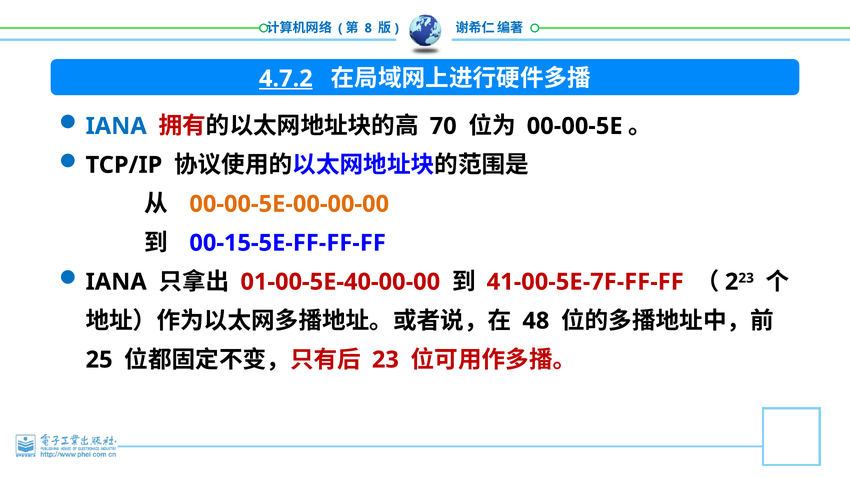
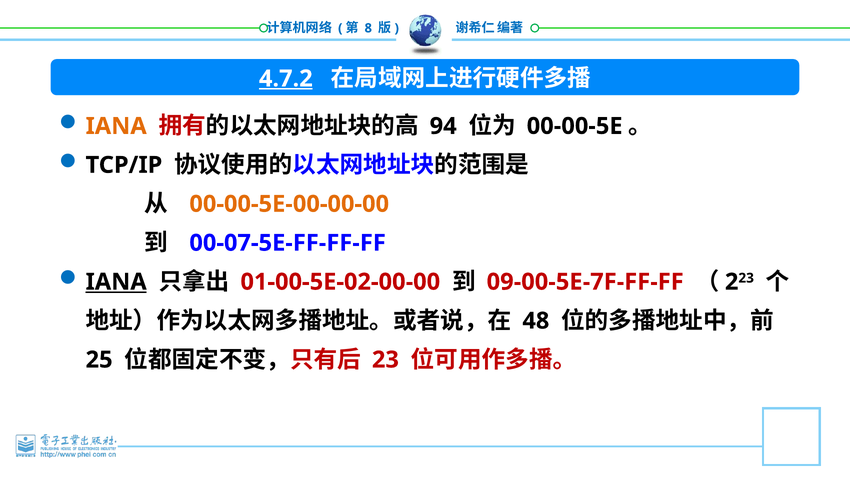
IANA colour: blue -> orange (116, 126)
70: 70 -> 94 (443, 126)
00-15-5E-FF-FF-FF: 00-15-5E-FF-FF-FF -> 00-07-5E-FF-FF-FF (288, 243)
IANA underline: none -> present (116, 282)
01-00-5E-40-00-00: 01-00-5E-40-00-00 -> 01-00-5E-02-00-00 (340, 282)
41-00-5E-7F-FF-FF: 41-00-5E-7F-FF-FF -> 09-00-5E-7F-FF-FF (585, 282)
